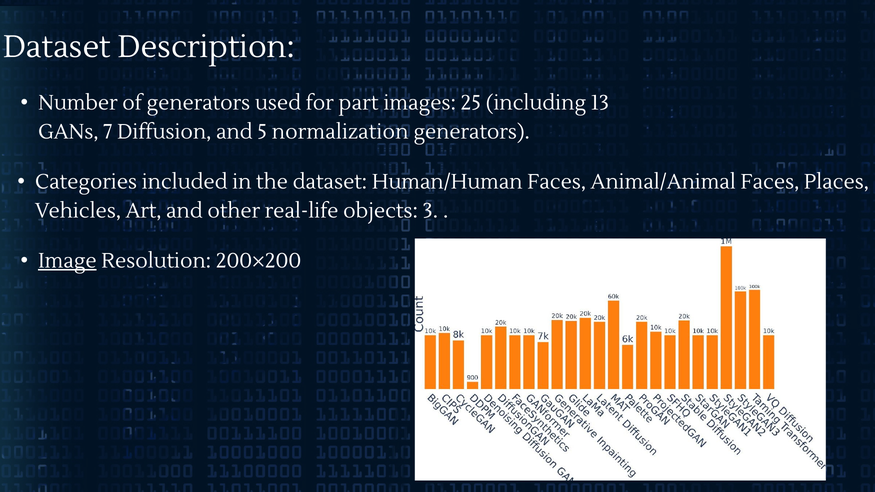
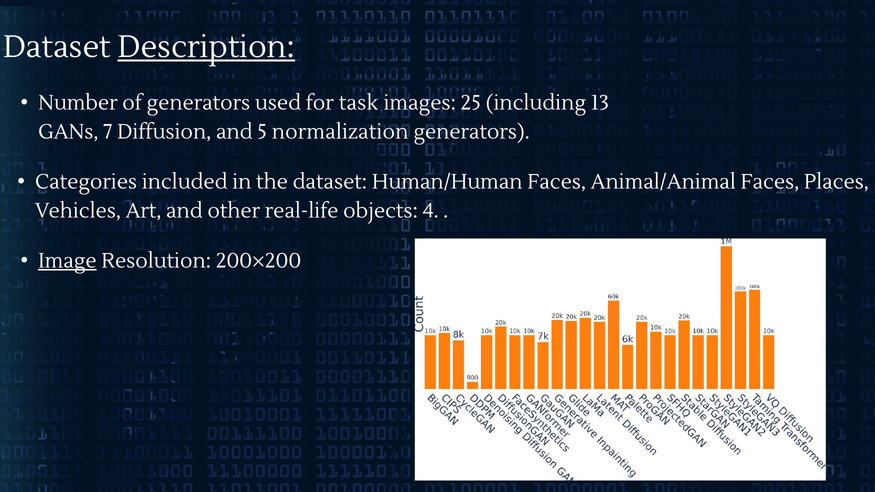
Description underline: none -> present (206, 47)
part: part -> task (359, 103)
3: 3 -> 4 (431, 211)
